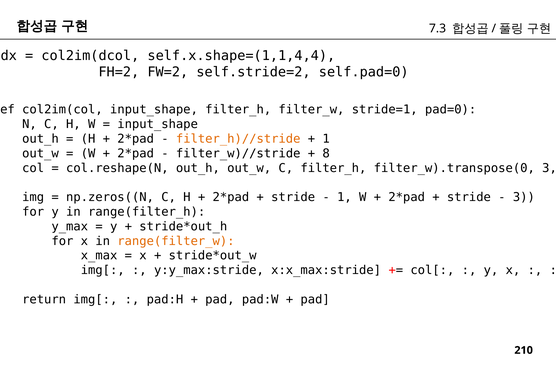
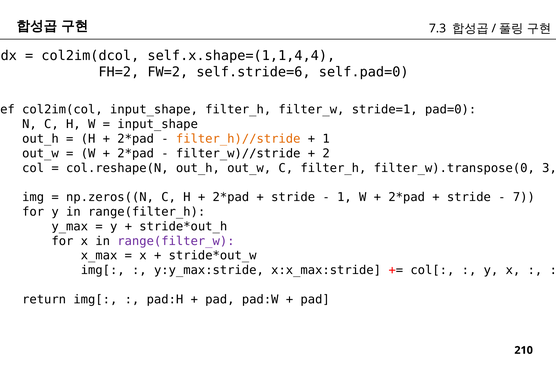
self.stride=2: self.stride=2 -> self.stride=6 (253, 72)
8: 8 -> 2 (326, 153)
3: 3 -> 7 (524, 197)
range(filter_w colour: orange -> purple (176, 241)
